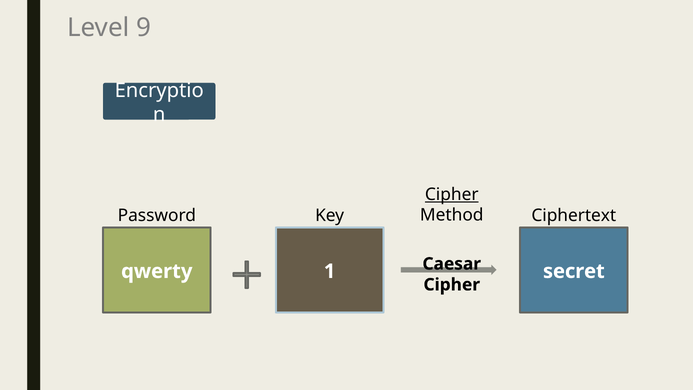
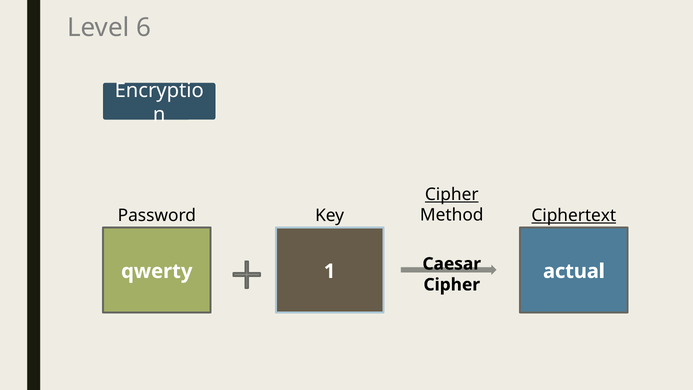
9: 9 -> 6 (144, 28)
Ciphertext underline: none -> present (574, 215)
secret: secret -> actual (574, 271)
